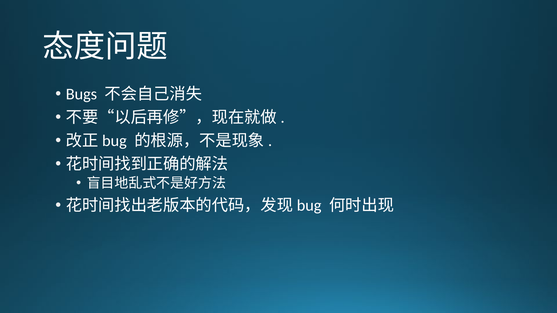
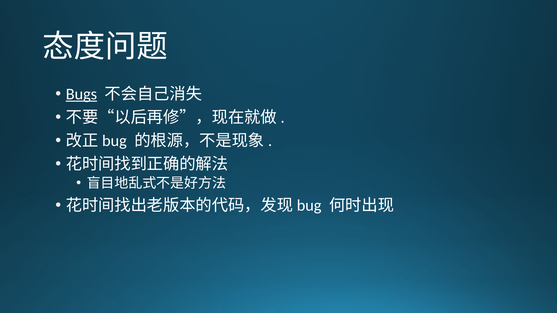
Bugs underline: none -> present (81, 94)
